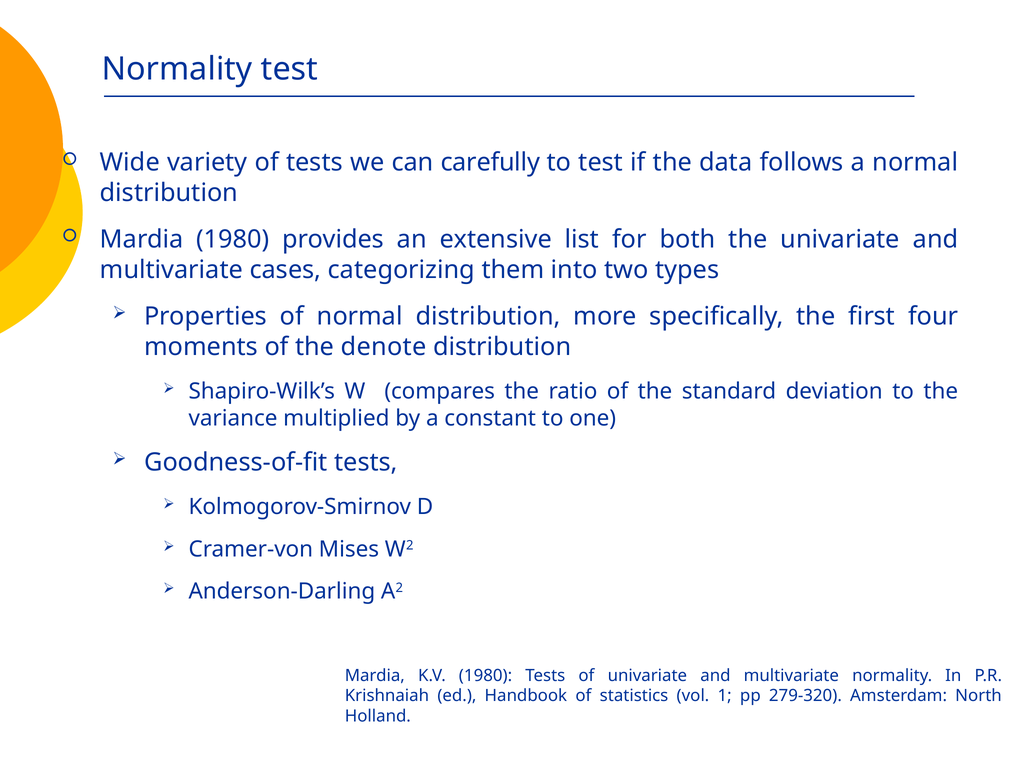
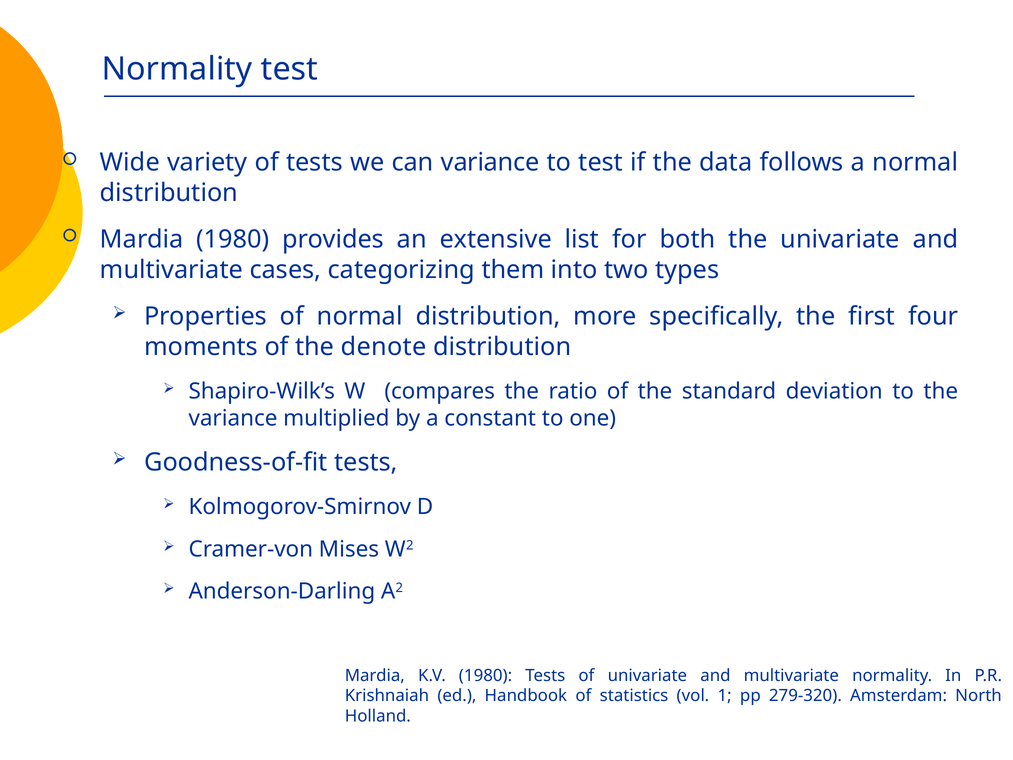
can carefully: carefully -> variance (490, 163)
